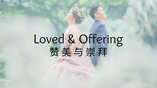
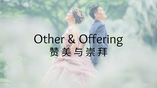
Loved: Loved -> Other (49, 39)
